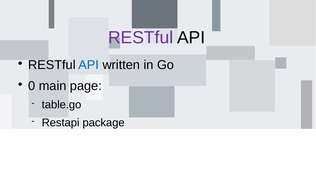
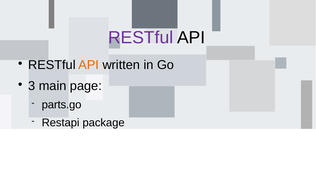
API colour: blue -> orange (89, 65)
0: 0 -> 3 (32, 86)
table.go: table.go -> parts.go (62, 105)
